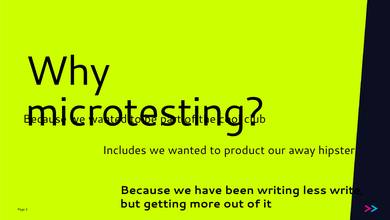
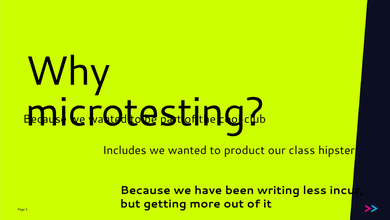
away: away -> class (302, 150)
write: write -> incur (346, 190)
